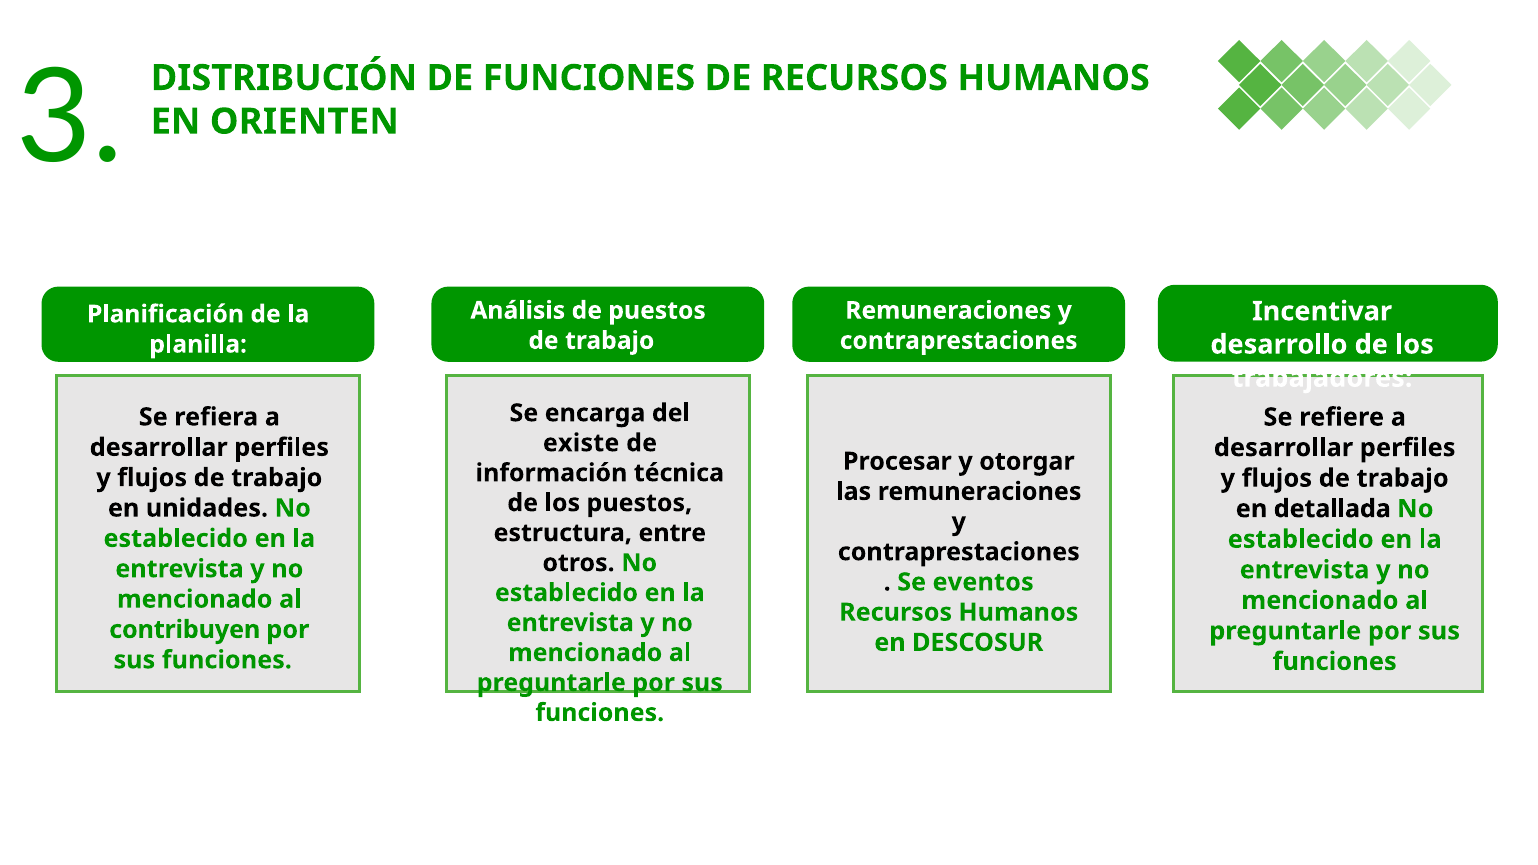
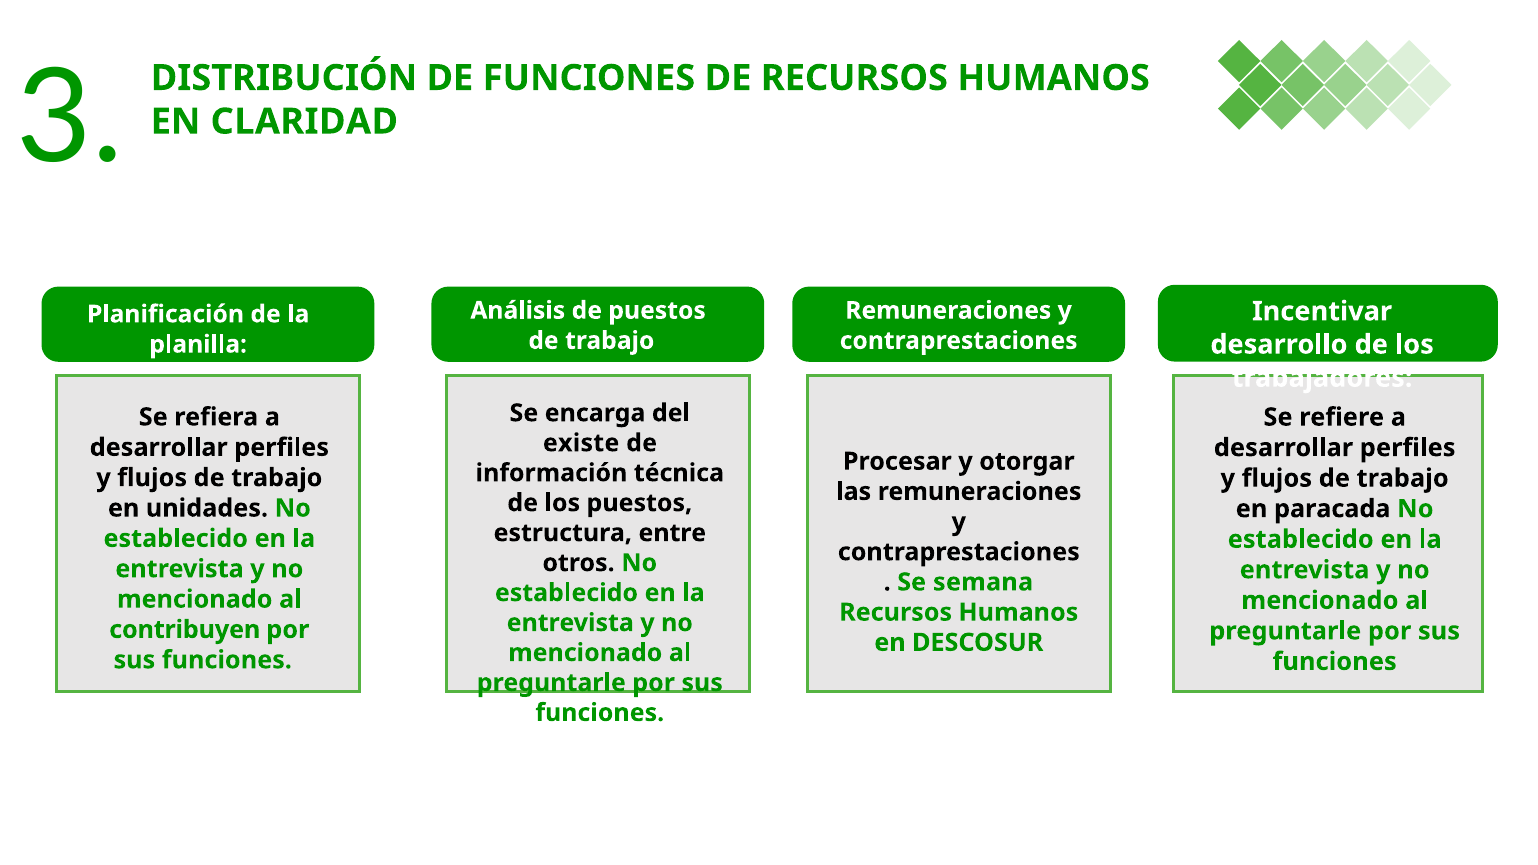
ORIENTEN: ORIENTEN -> CLARIDAD (304, 122)
detallada: detallada -> paracada (1332, 509)
eventos: eventos -> semana (983, 582)
